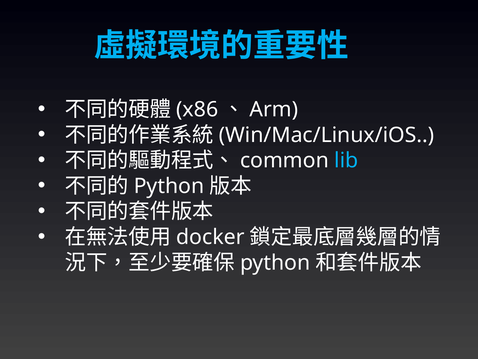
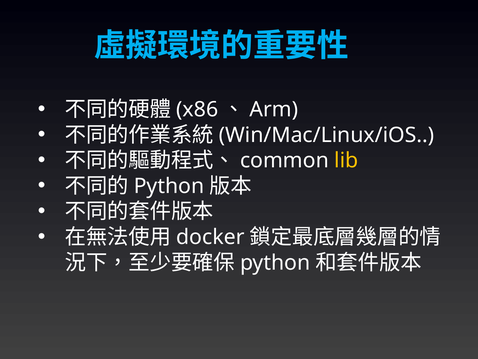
lib colour: light blue -> yellow (346, 160)
